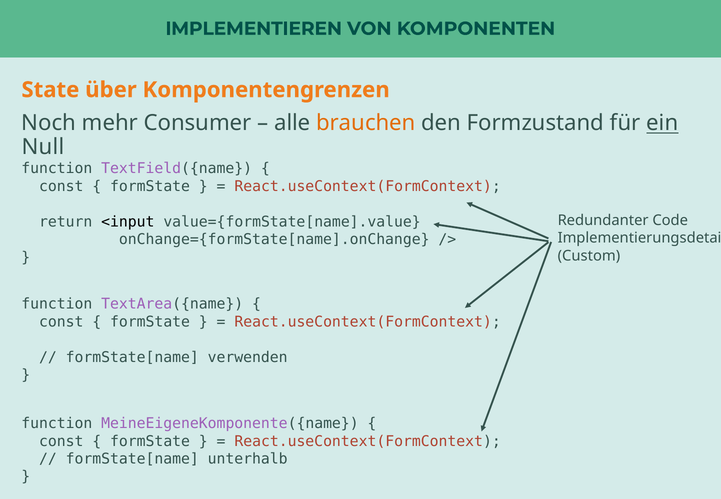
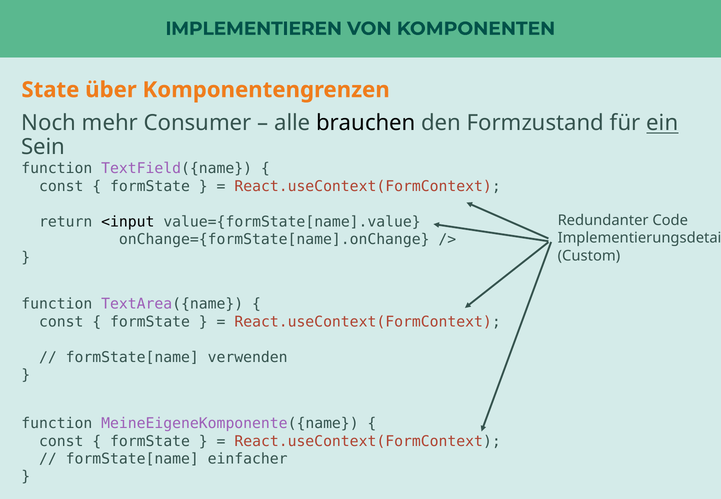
brauchen colour: orange -> black (366, 123)
Null: Null -> Sein (43, 147)
unterhalb: unterhalb -> einfacher (248, 459)
